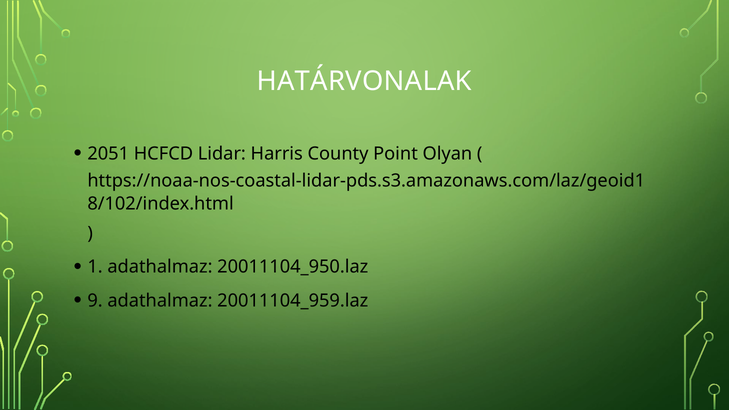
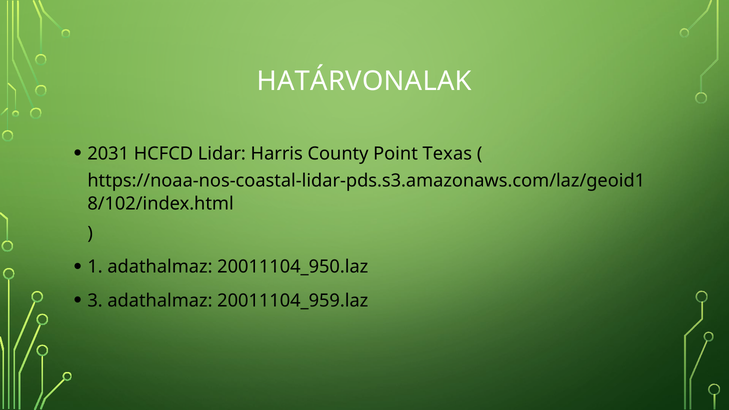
2051: 2051 -> 2031 (108, 154)
Olyan: Olyan -> Texas (447, 154)
9: 9 -> 3 (95, 301)
